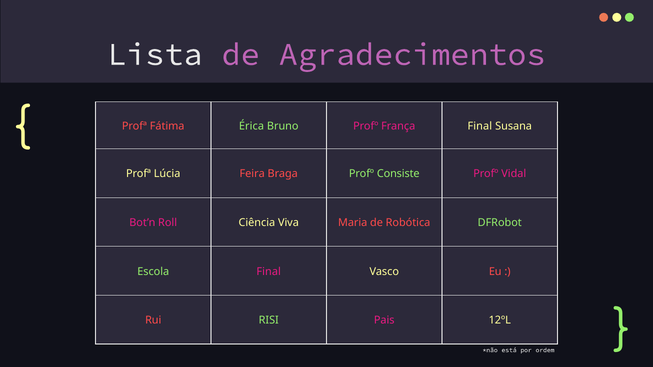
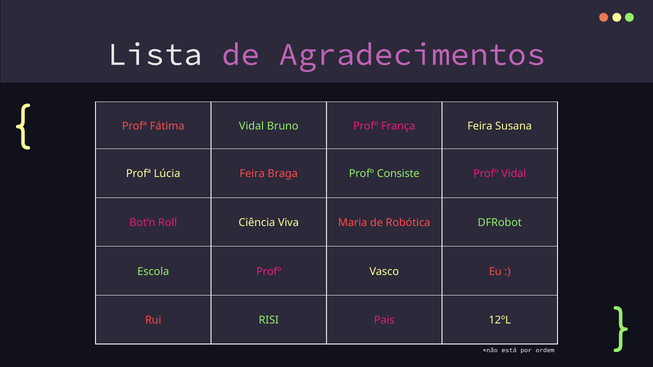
Fátima Érica: Érica -> Vidal (251, 126)
França Final: Final -> Feira (480, 126)
Escola Final: Final -> Profº (269, 272)
